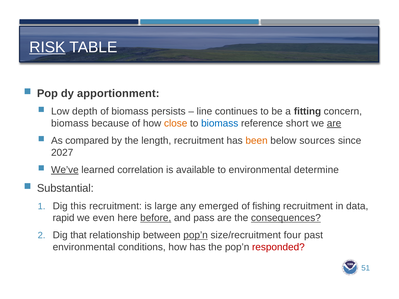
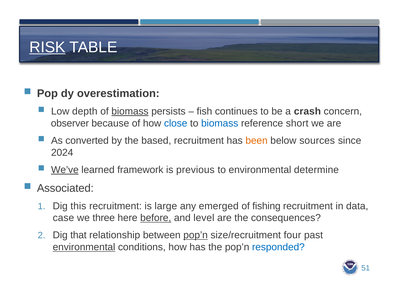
apportionment: apportionment -> overestimation (118, 94)
biomass underline: none -> present (130, 111)
line: line -> fish (204, 111)
fitting: fitting -> crash (307, 111)
biomass: biomass -> observer (70, 123)
close colour: orange -> blue (176, 123)
are underline: present -> none (334, 123)
compared: compared -> converted (87, 141)
length: length -> based (156, 141)
2027: 2027 -> 2024 (62, 153)
correlation: correlation -> framework (140, 170)
available: available -> previous (195, 170)
Substantial: Substantial -> Associated (65, 188)
rapid: rapid -> case (63, 218)
even: even -> three (104, 218)
pass: pass -> level (204, 218)
consequences underline: present -> none (286, 218)
environmental underline: none -> present (84, 247)
responded colour: red -> blue (278, 247)
